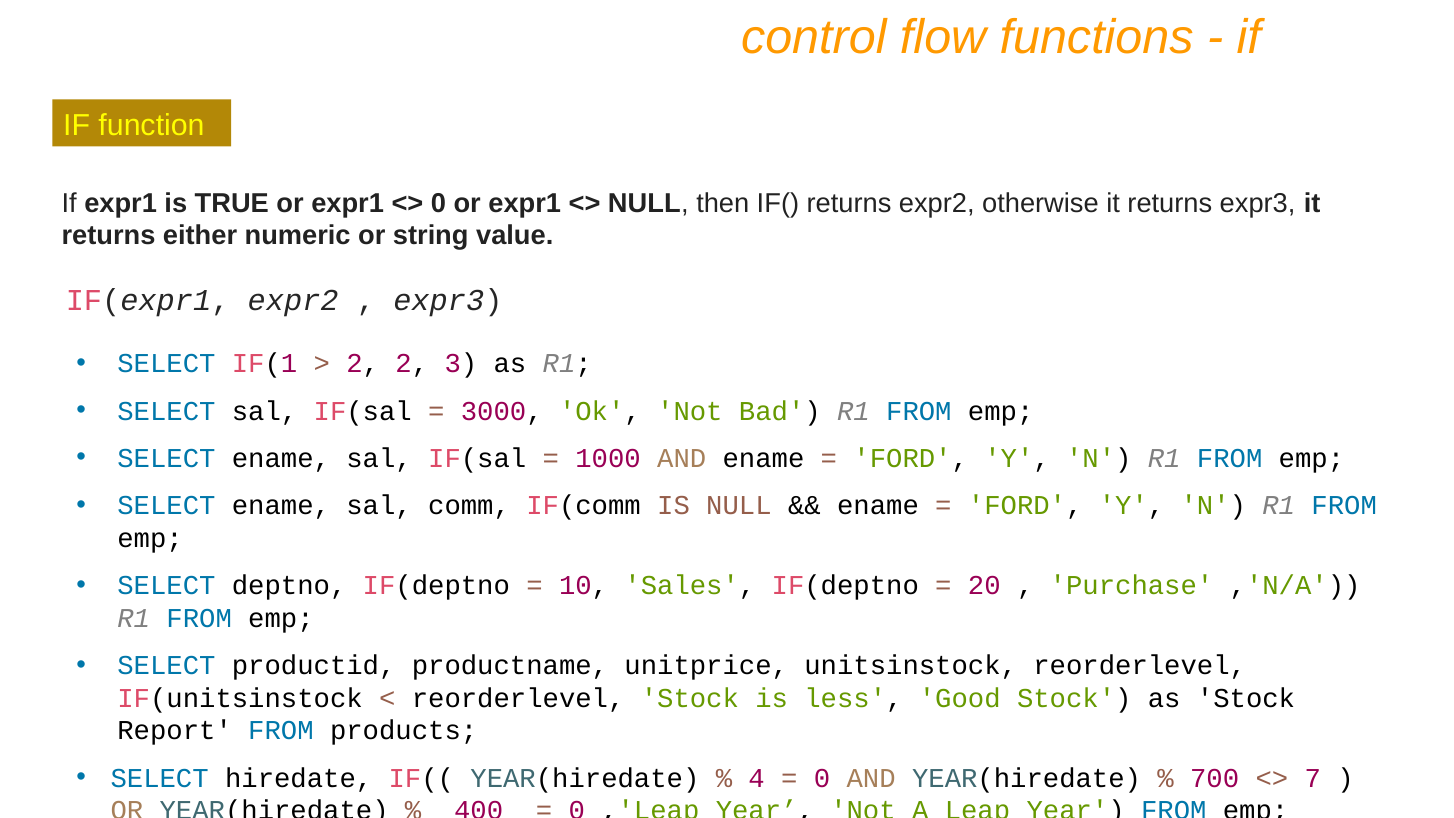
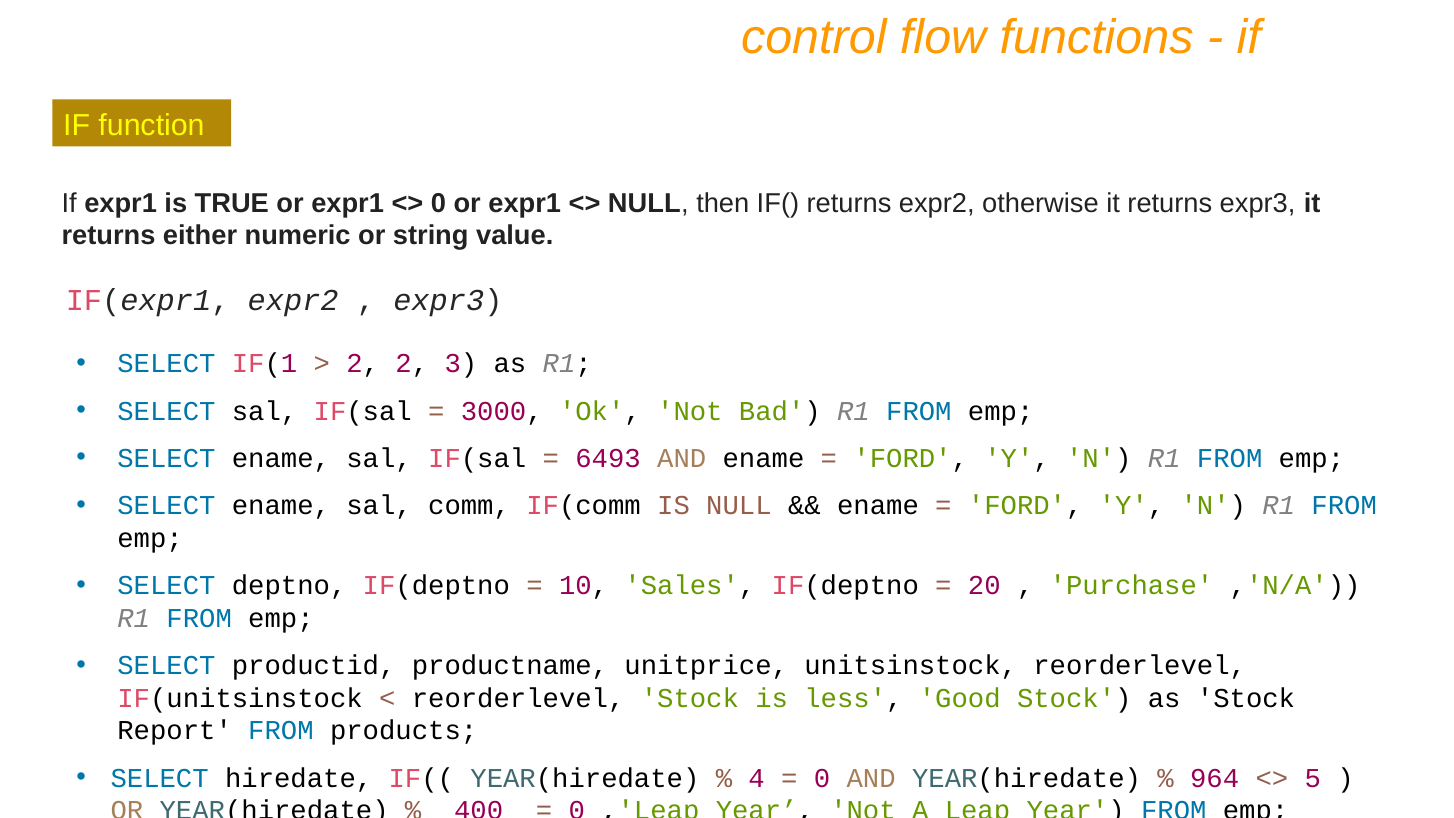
1000: 1000 -> 6493 (608, 458)
700: 700 -> 964 (1215, 778)
7: 7 -> 5 (1313, 778)
